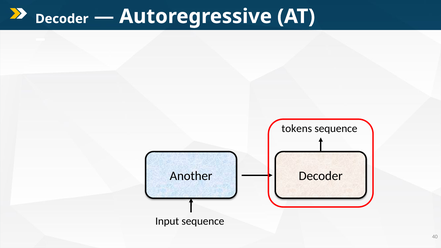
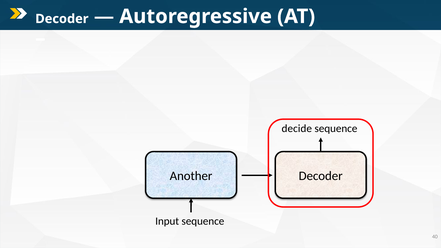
tokens: tokens -> decide (297, 129)
